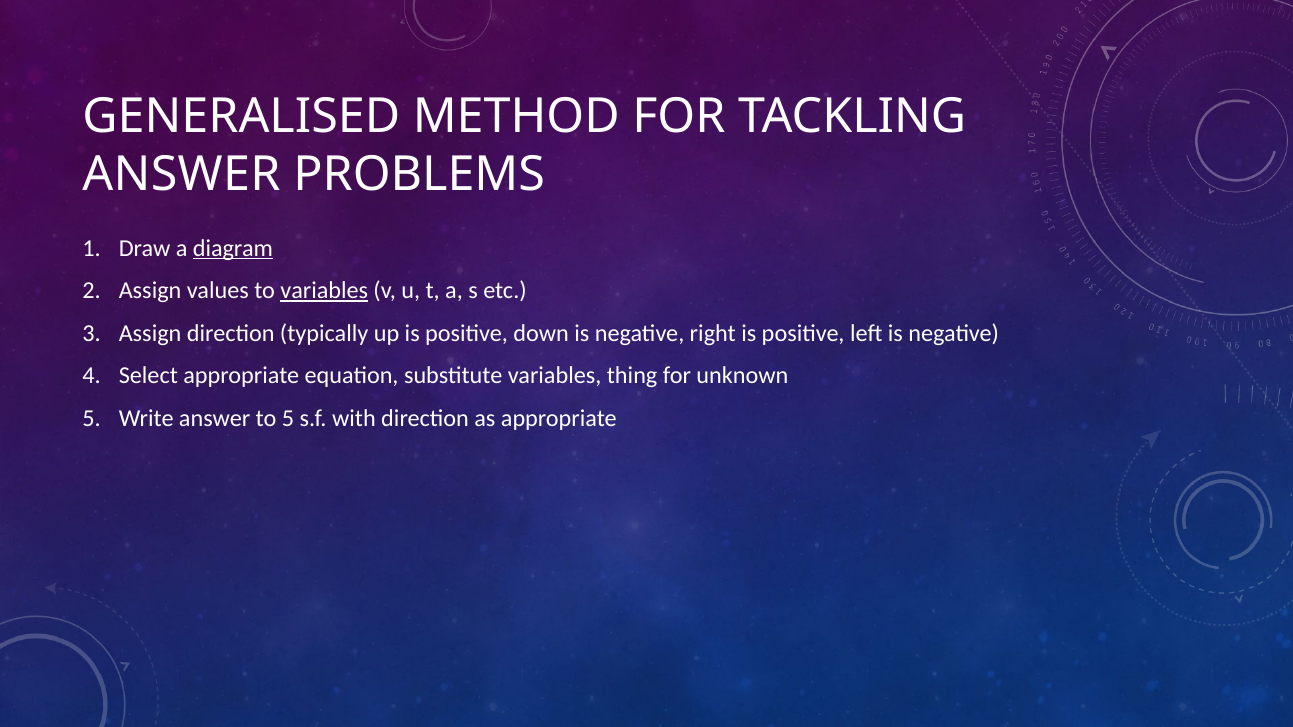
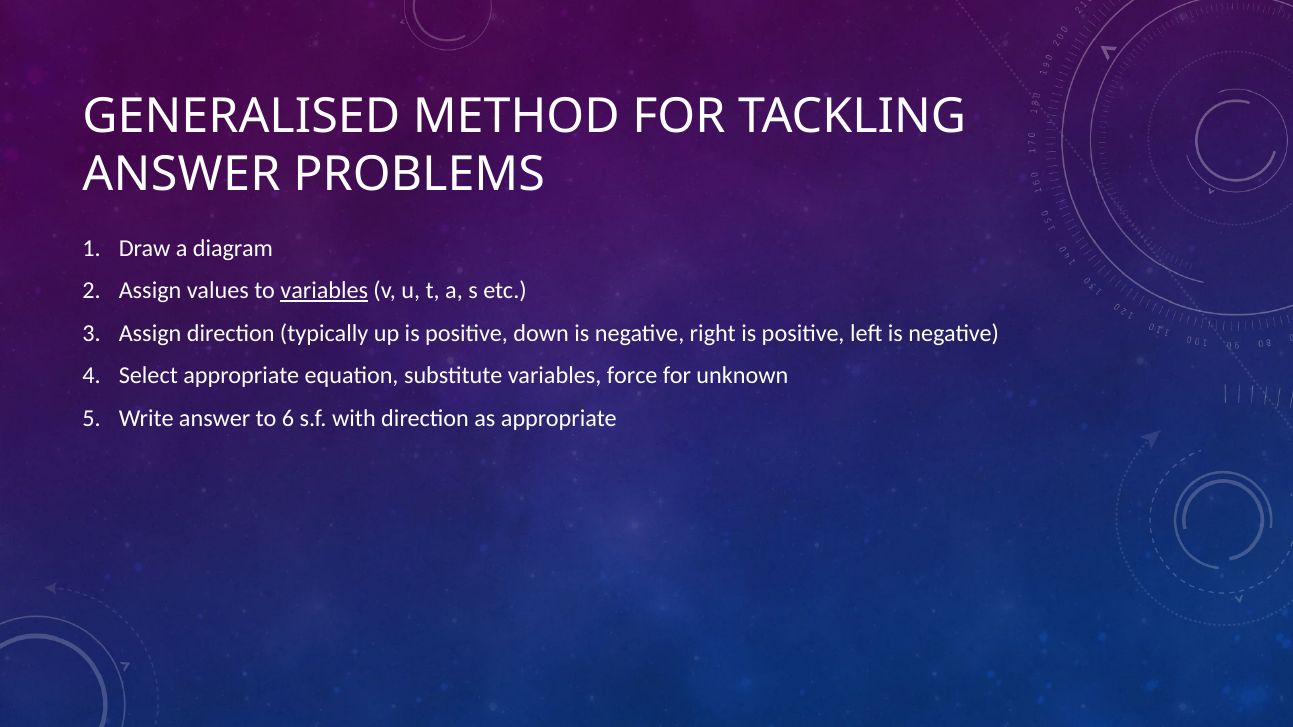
diagram underline: present -> none (233, 248)
thing: thing -> force (632, 376)
to 5: 5 -> 6 (288, 419)
